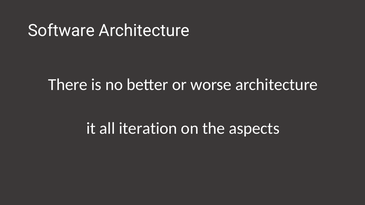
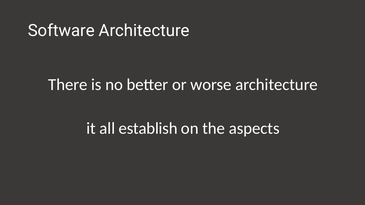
iteration: iteration -> establish (148, 129)
